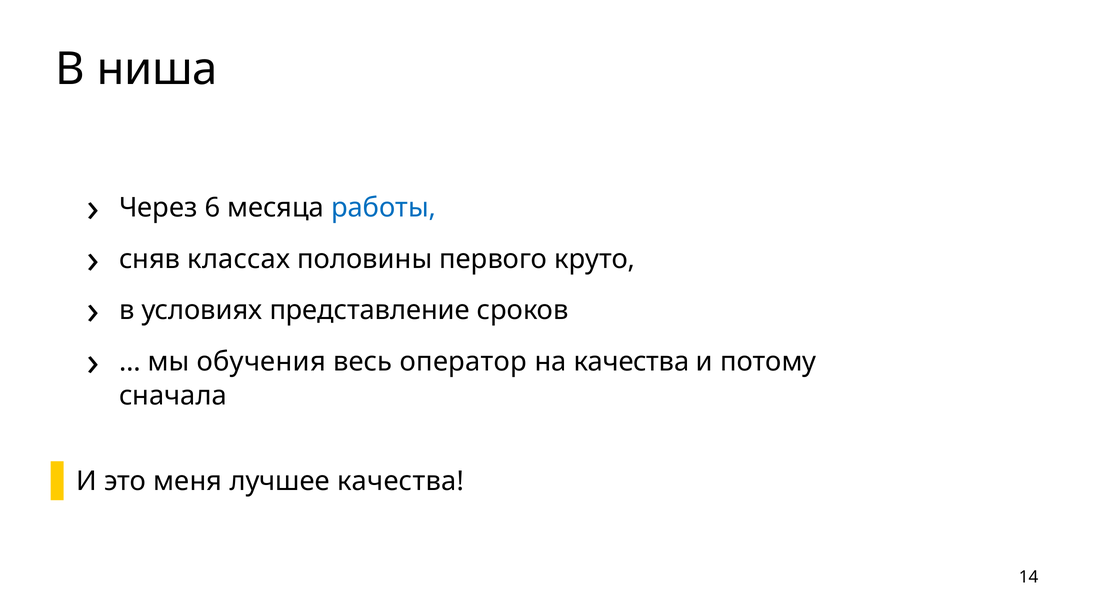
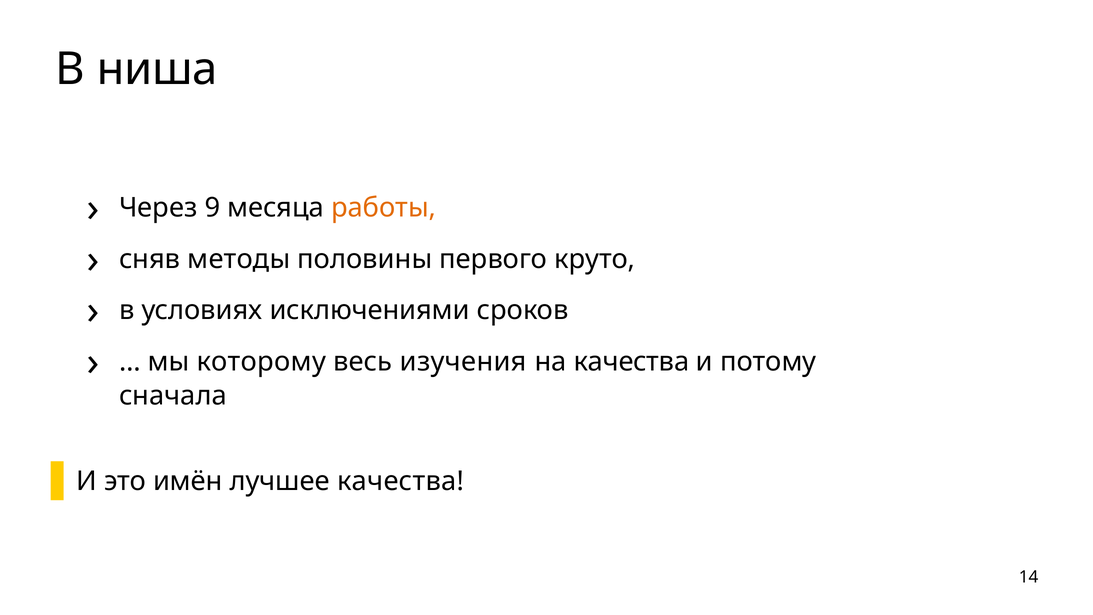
6: 6 -> 9 (212, 208)
работы colour: blue -> orange (384, 208)
классах: классах -> методы (239, 259)
представление: представление -> исключениями (370, 310)
обучения: обучения -> которому (261, 362)
оператор: оператор -> изучения (463, 362)
меня: меня -> имён (188, 481)
